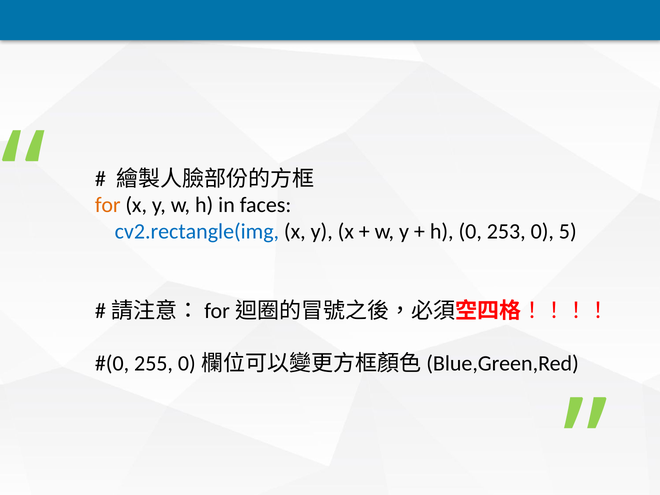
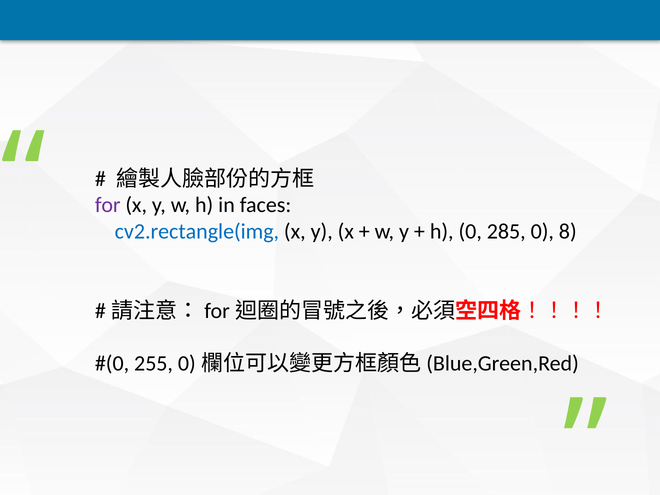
for colour: orange -> purple (108, 205)
253: 253 -> 285 (506, 232)
5: 5 -> 8 (568, 232)
